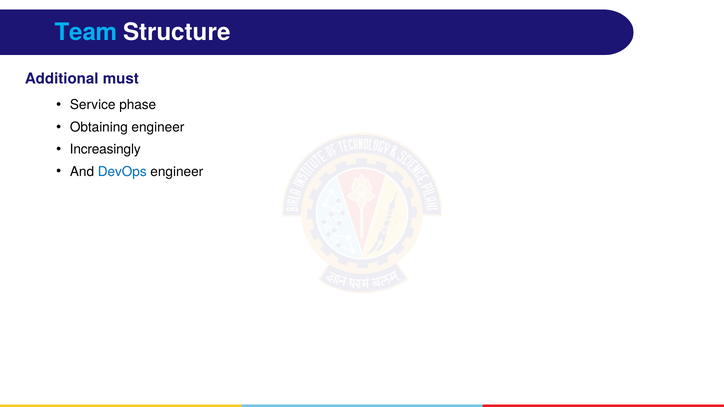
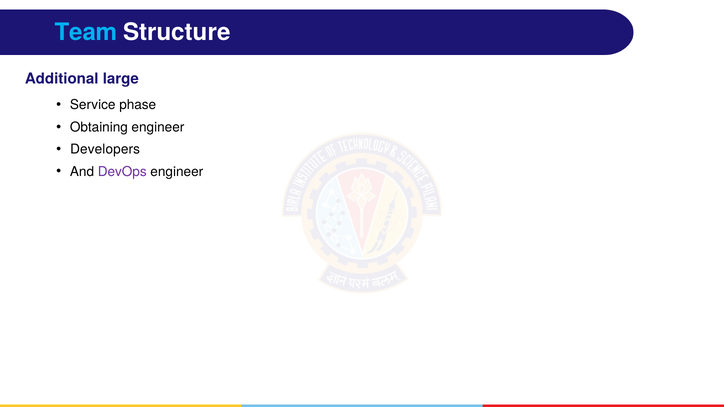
must: must -> large (121, 79)
Increasingly: Increasingly -> Developers (105, 149)
DevOps colour: blue -> purple (122, 172)
